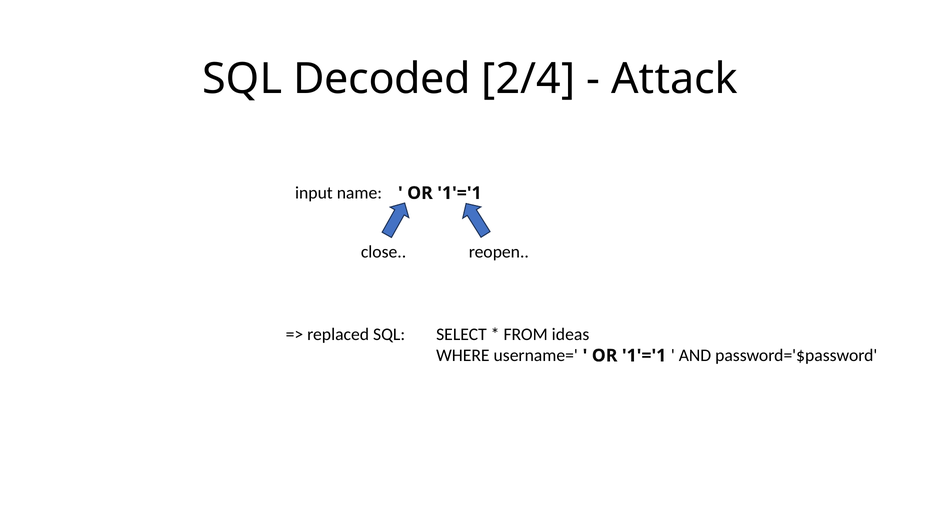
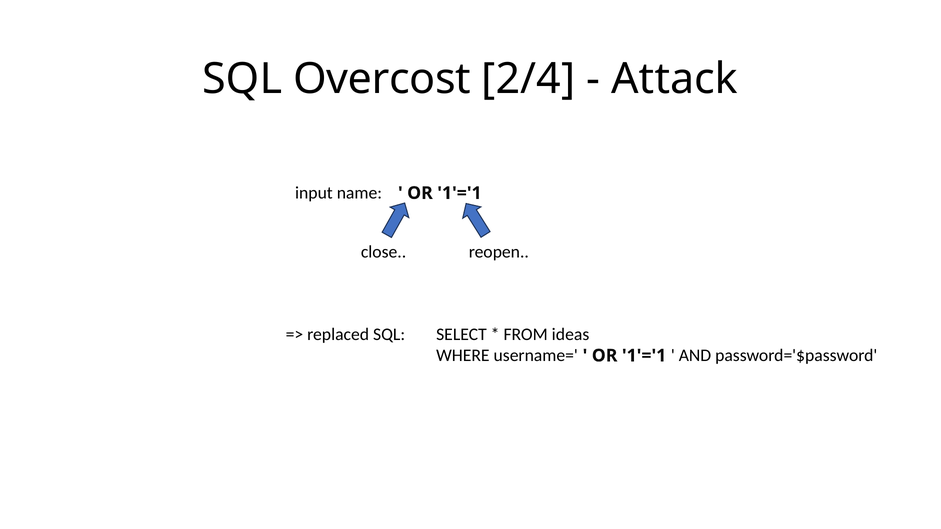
Decoded: Decoded -> Overcost (382, 79)
